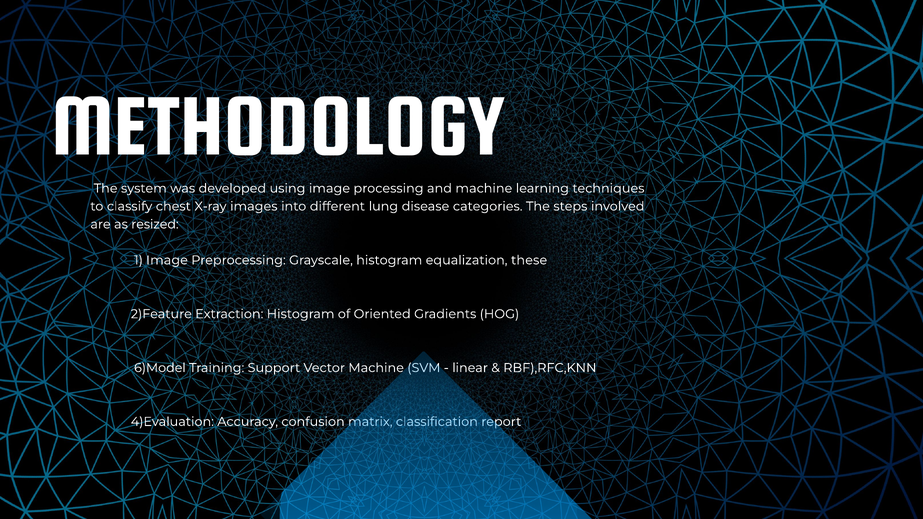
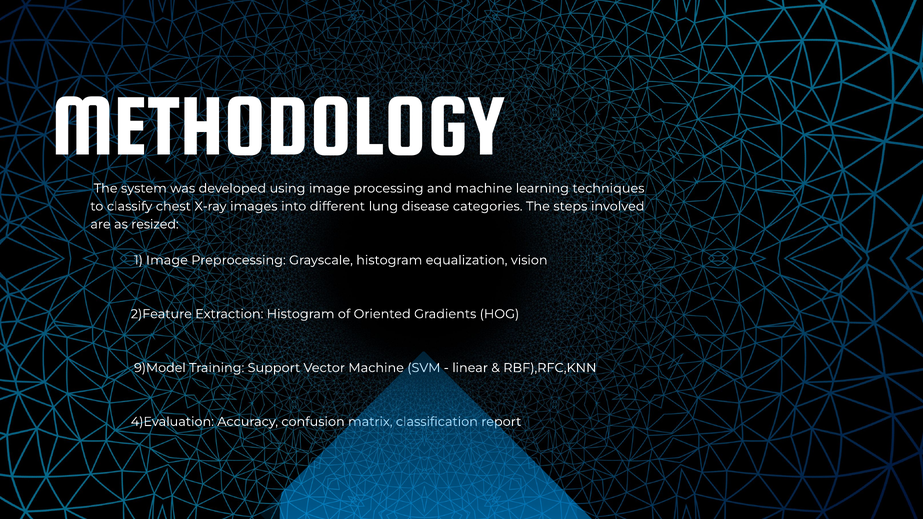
these: these -> vision (529, 260)
6)Model: 6)Model -> 9)Model (160, 368)
